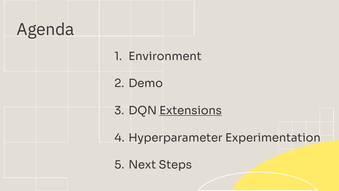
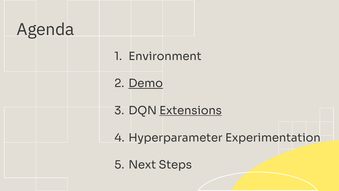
Demo underline: none -> present (146, 83)
